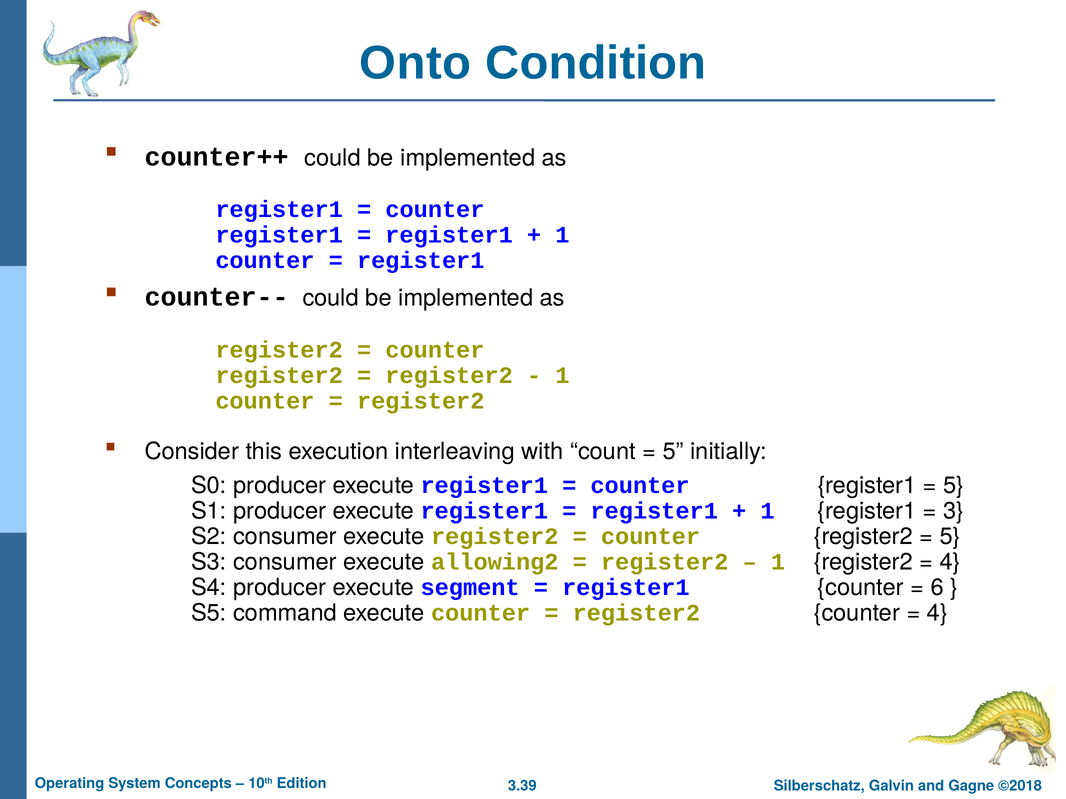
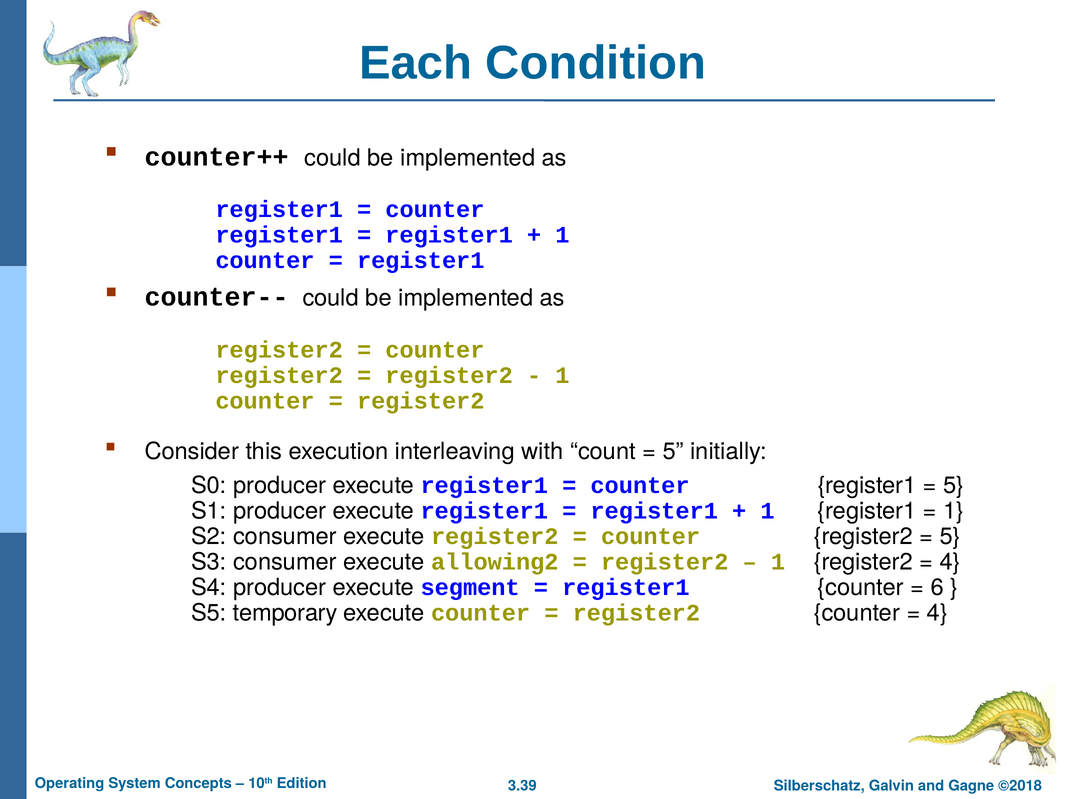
Onto: Onto -> Each (416, 63)
3: 3 -> 1 (954, 511)
command: command -> temporary (285, 614)
